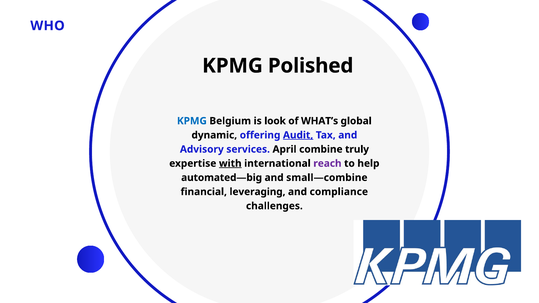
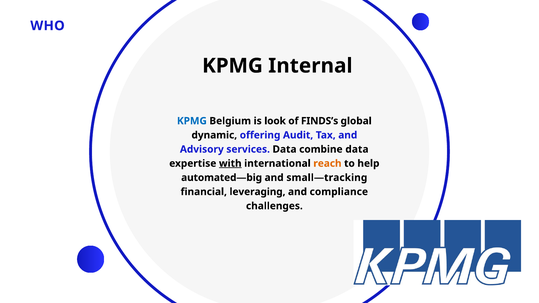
Polished: Polished -> Internal (310, 66)
WHAT’s: WHAT’s -> FINDS’s (320, 121)
Audit underline: present -> none (298, 135)
services April: April -> Data (285, 149)
combine truly: truly -> data (357, 149)
reach colour: purple -> orange (327, 164)
small—combine: small—combine -> small—tracking (327, 178)
